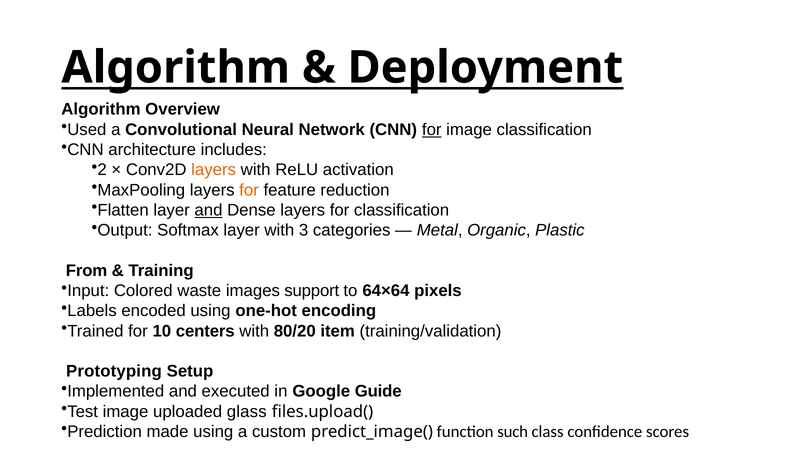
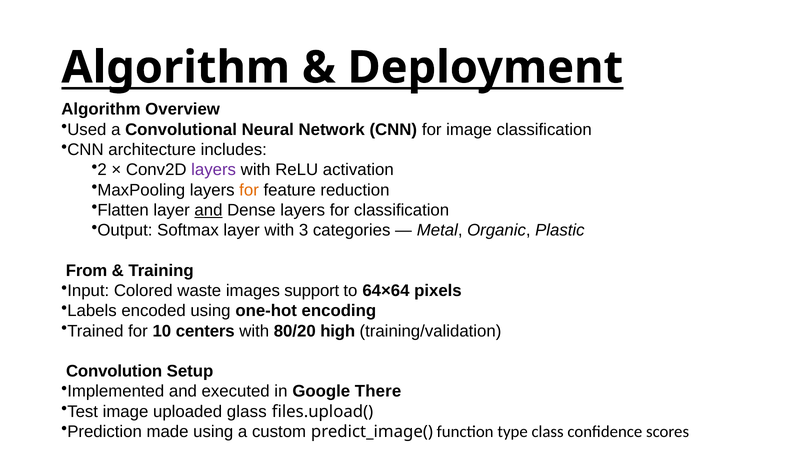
for underline: present -> none (432, 129)
layers colour: orange -> purple (214, 170)
item: item -> high (338, 331)
Prototyping: Prototyping -> Convolution (114, 371)
Guide: Guide -> There (378, 391)
such: such -> type (513, 431)
